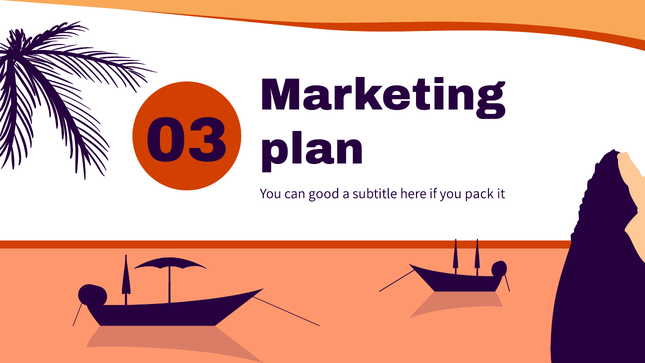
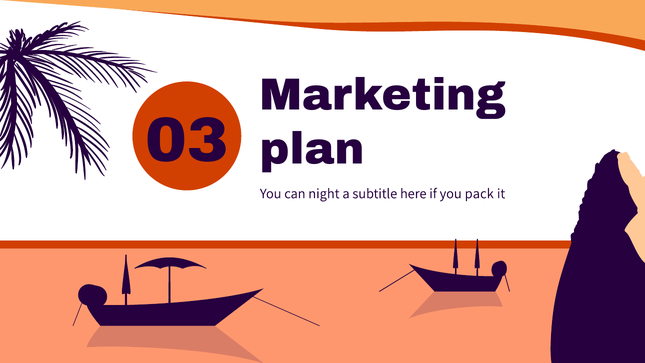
good: good -> night (324, 193)
